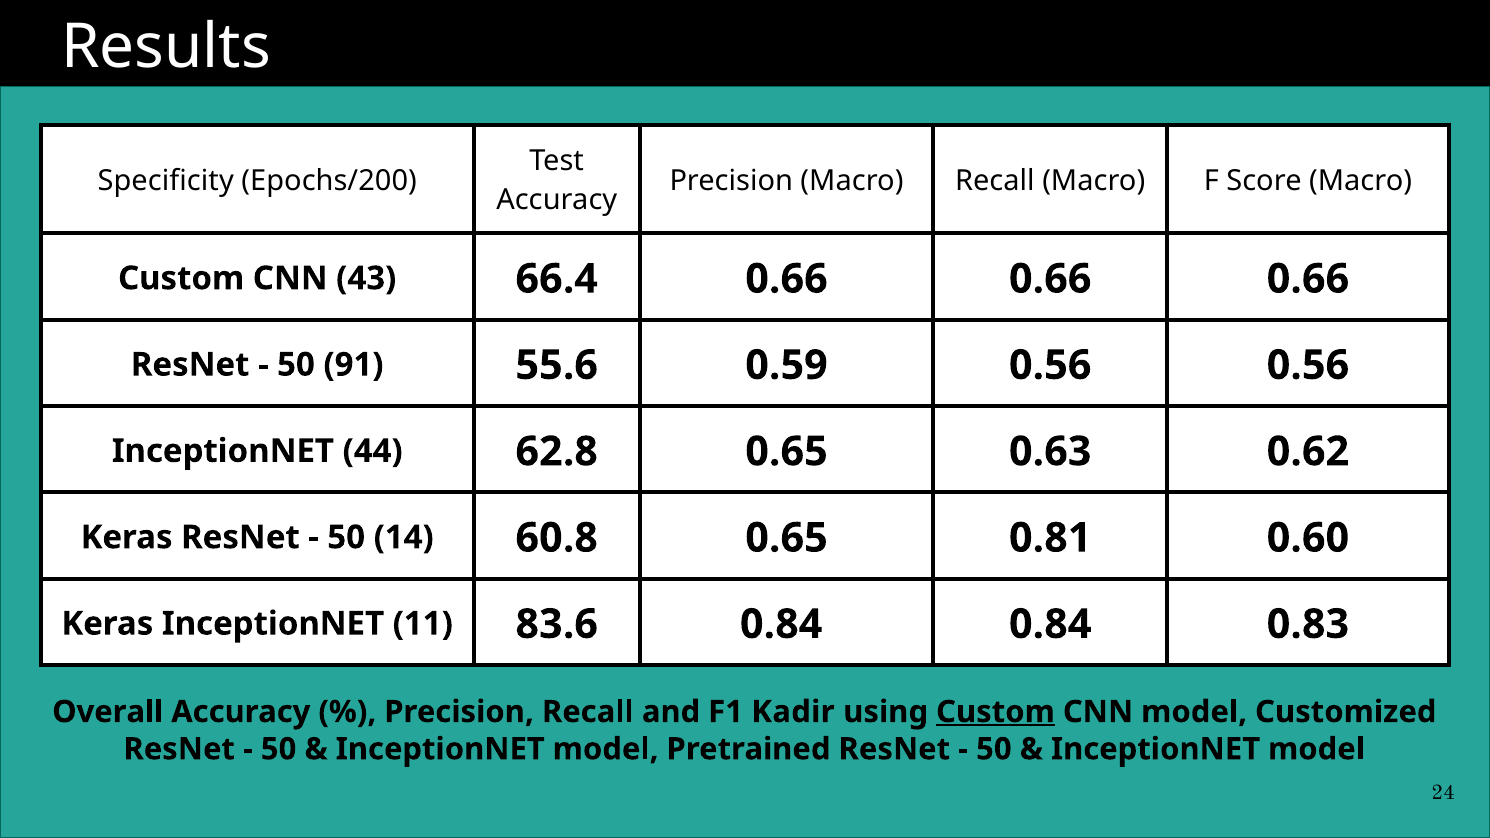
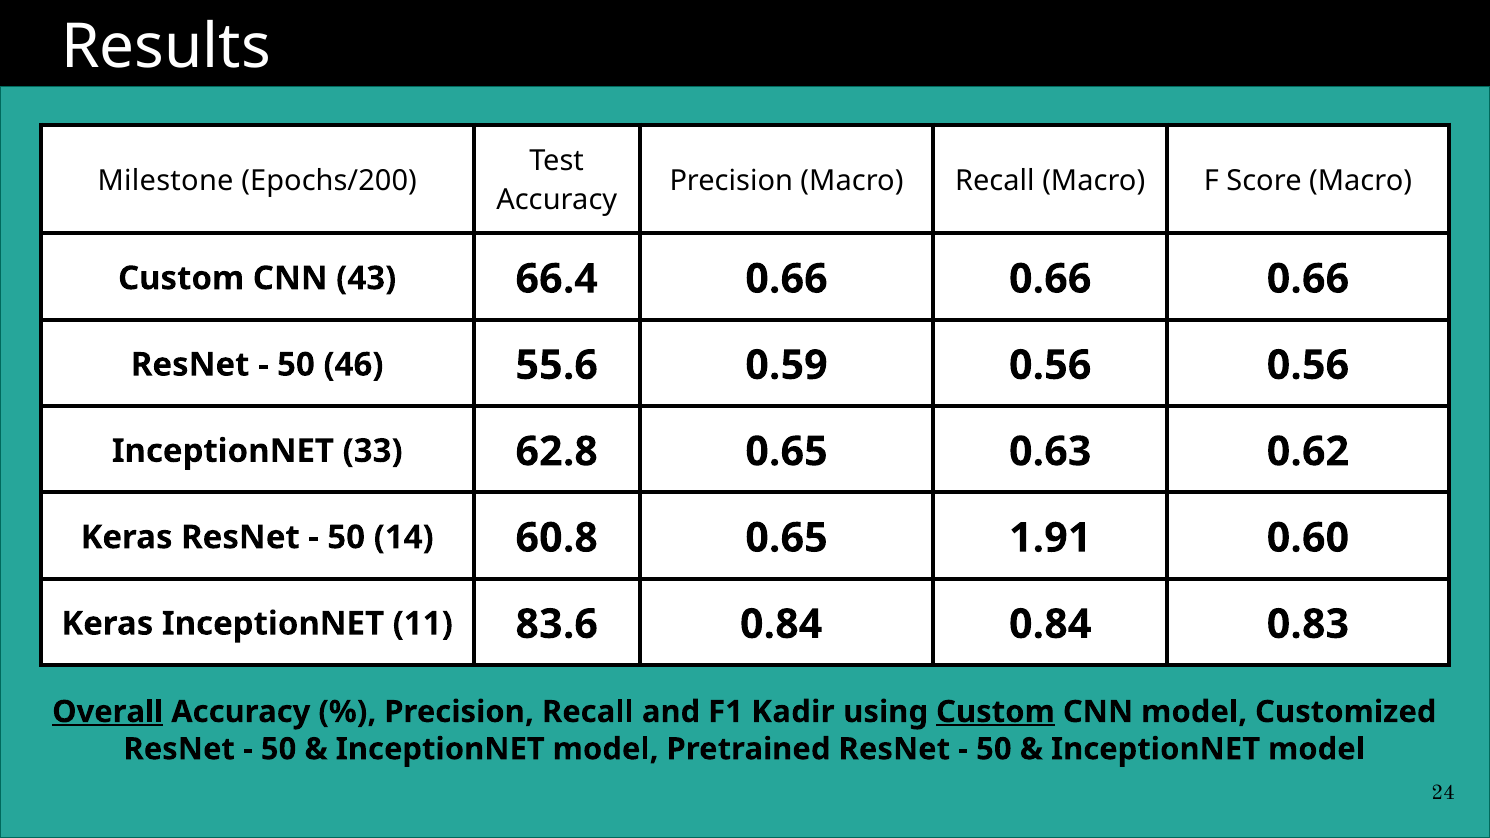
Specificity: Specificity -> Milestone (166, 181)
91: 91 -> 46 (353, 365)
44: 44 -> 33 (373, 451)
0.81: 0.81 -> 1.91 (1050, 538)
Overall underline: none -> present (108, 712)
